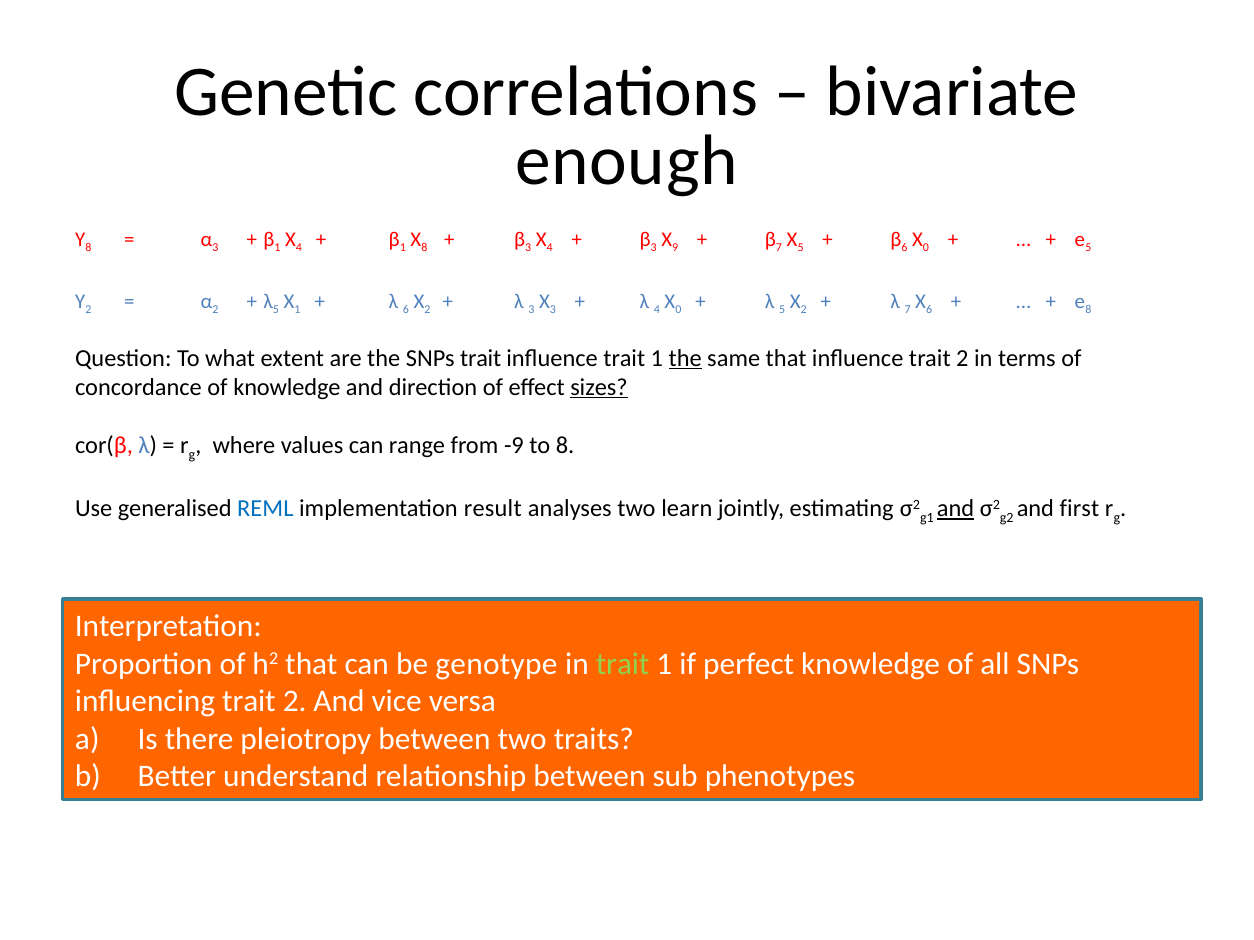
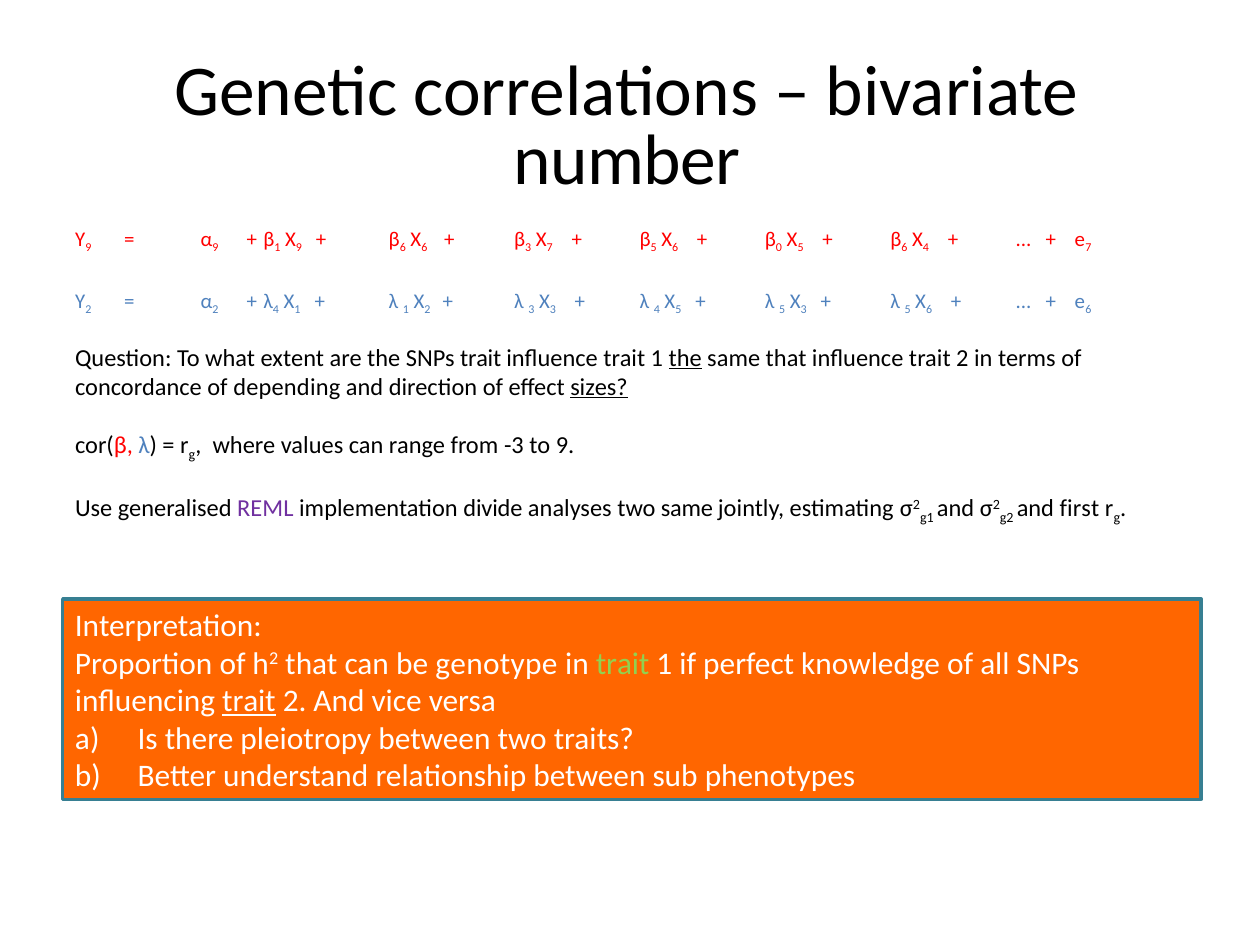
enough: enough -> number (627, 161)
8: 8 -> 9 (88, 248)
3: 3 -> 9 (215, 248)
4: 4 -> 9 (299, 248)
1: 1 -> 6 (403, 248)
8: 8 -> 6 (424, 248)
4: 4 -> 7 (550, 248)
3: 3 -> 5 (654, 248)
9: 9 -> 6 (675, 248)
7: 7 -> 0 (779, 248)
0: 0 -> 4 (926, 248)
5: 5 -> 7 (1088, 248)
5: 5 -> 4 (276, 310)
λ 6: 6 -> 1 (406, 310)
0: 0 -> 5 (678, 310)
2: 2 -> 3 (804, 310)
7: 7 -> 5 (908, 310)
8: 8 -> 6 (1088, 310)
of knowledge: knowledge -> depending (287, 387)
-9: -9 -> -3 (514, 446)
to 8: 8 -> 9 (565, 446)
REML colour: blue -> purple (265, 509)
result: result -> divide (493, 509)
two learn: learn -> same (687, 509)
and underline: present -> none (956, 509)
trait underline: none -> present (249, 702)
